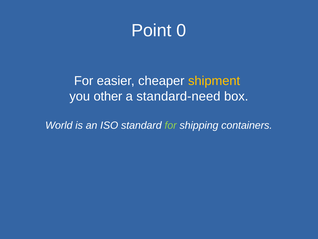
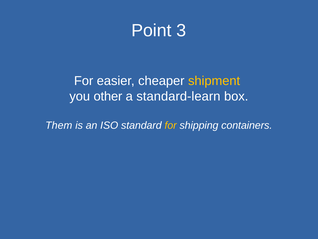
0: 0 -> 3 (181, 31)
standard-need: standard-need -> standard-learn (178, 96)
World: World -> Them (59, 125)
for colour: light green -> yellow (171, 125)
